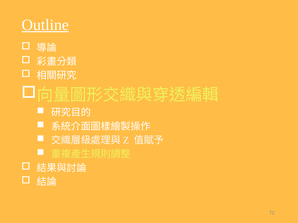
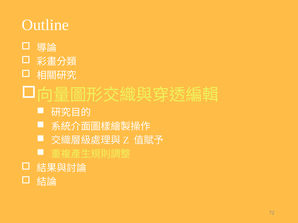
Outline underline: present -> none (45, 25)
